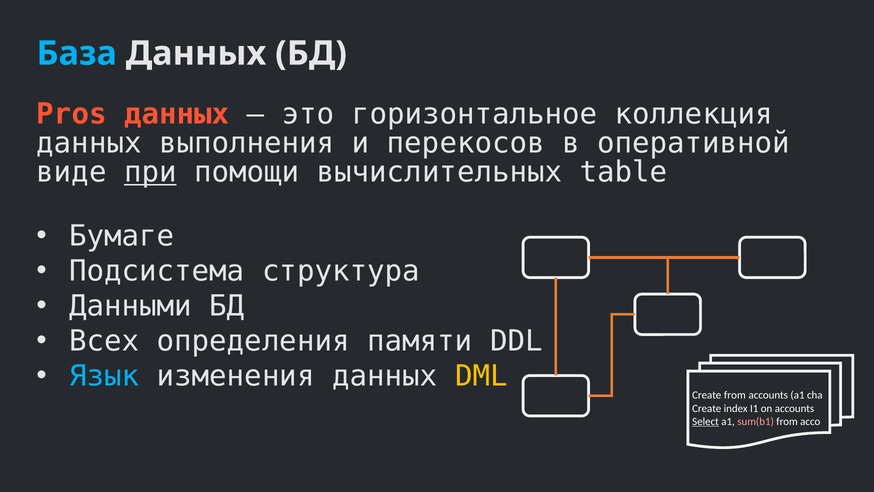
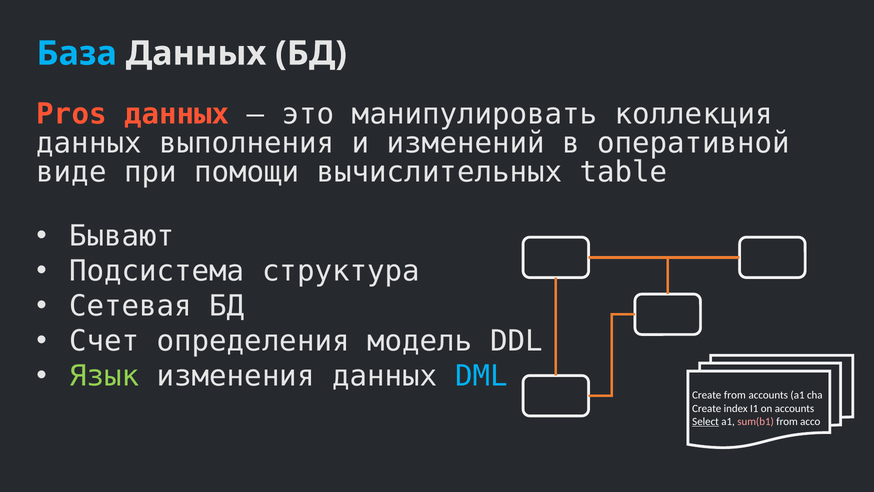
горизонтальное: горизонтальное -> манипулировать (475, 114)
перекосов: перекосов -> изменений (466, 143)
при underline: present -> none (150, 172)
Бумаге: Бумаге -> Бывают (122, 236)
Данными: Данными -> Сетевая (131, 306)
Всех: Всех -> Счет (104, 341)
памяти: памяти -> модель (420, 341)
Язык colour: light blue -> light green (104, 376)
DML colour: yellow -> light blue (481, 376)
